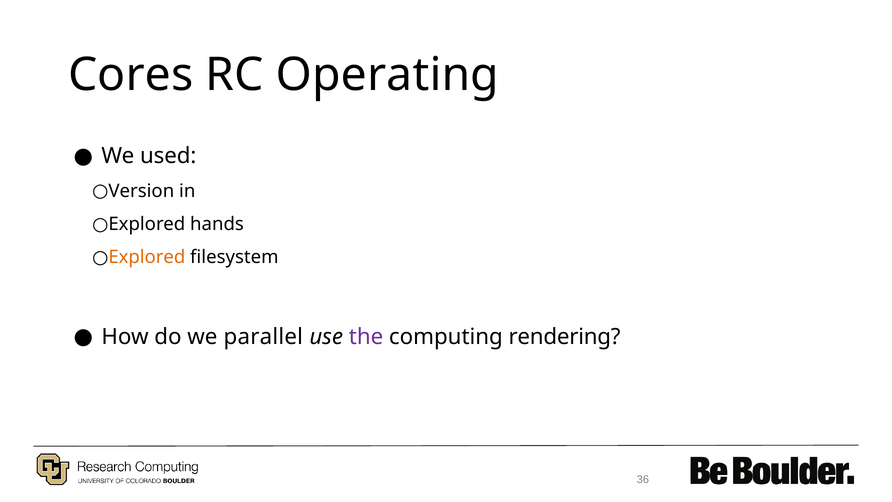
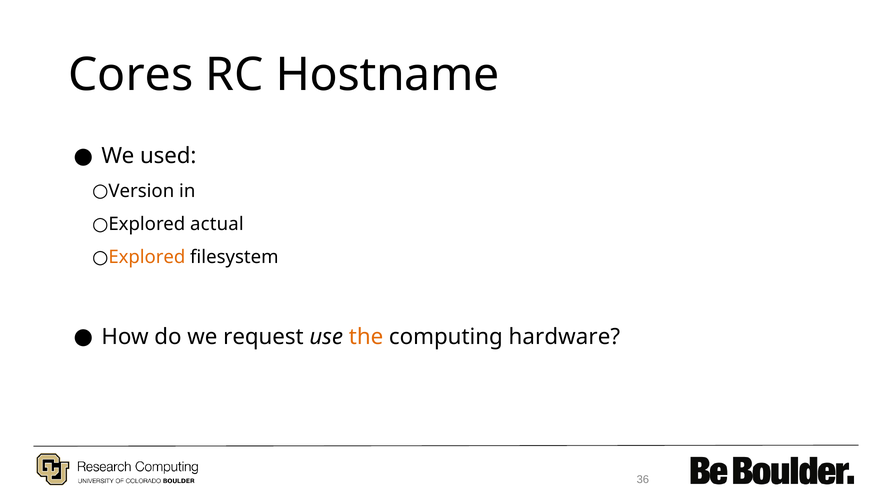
Operating: Operating -> Hostname (388, 75)
hands: hands -> actual (217, 224)
parallel: parallel -> request (263, 337)
the colour: purple -> orange (366, 337)
rendering: rendering -> hardware (564, 337)
